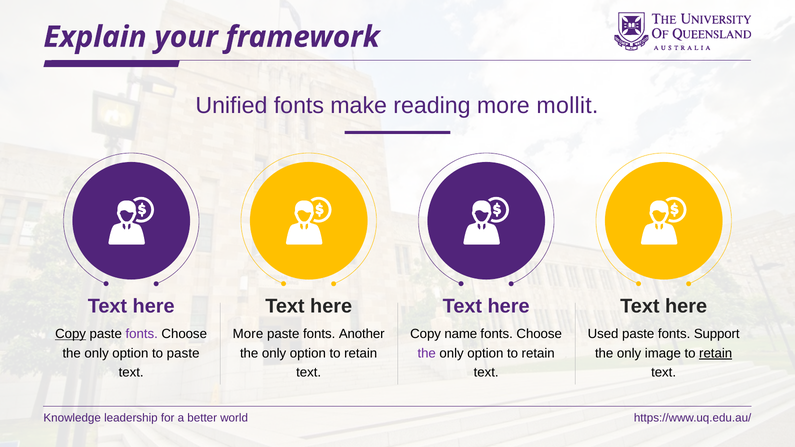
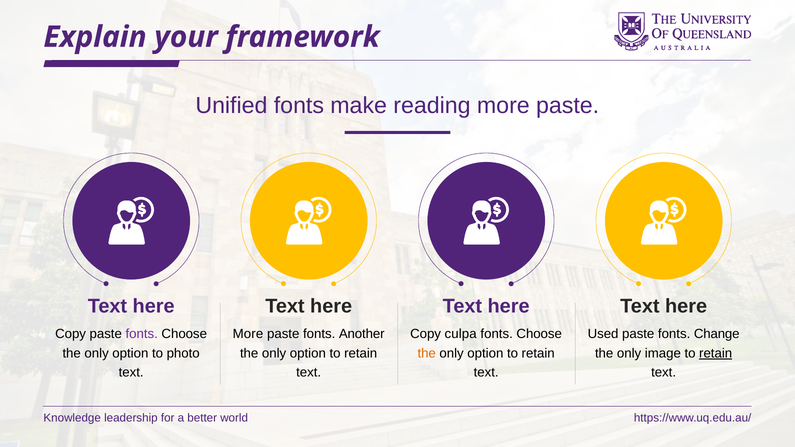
reading more mollit: mollit -> paste (568, 106)
Copy underline: present -> none (71, 334)
name: name -> culpa (461, 334)
Support: Support -> Change (717, 334)
to paste: paste -> photo (183, 353)
the colour: purple -> orange (427, 353)
